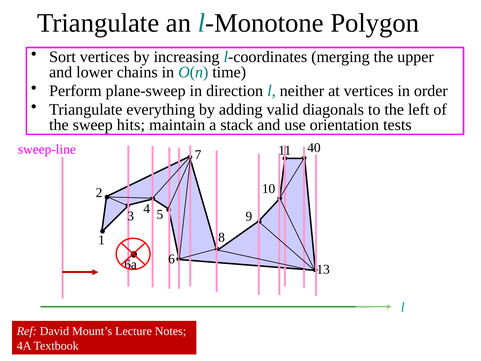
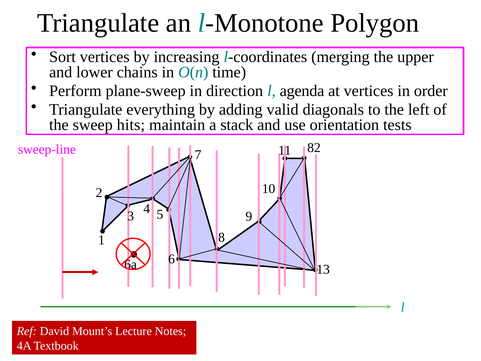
neither: neither -> agenda (302, 91)
40: 40 -> 82 (314, 148)
